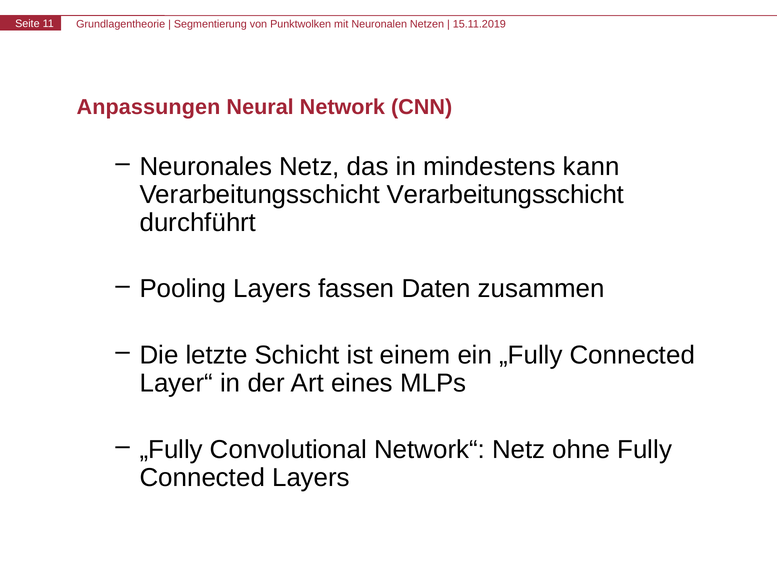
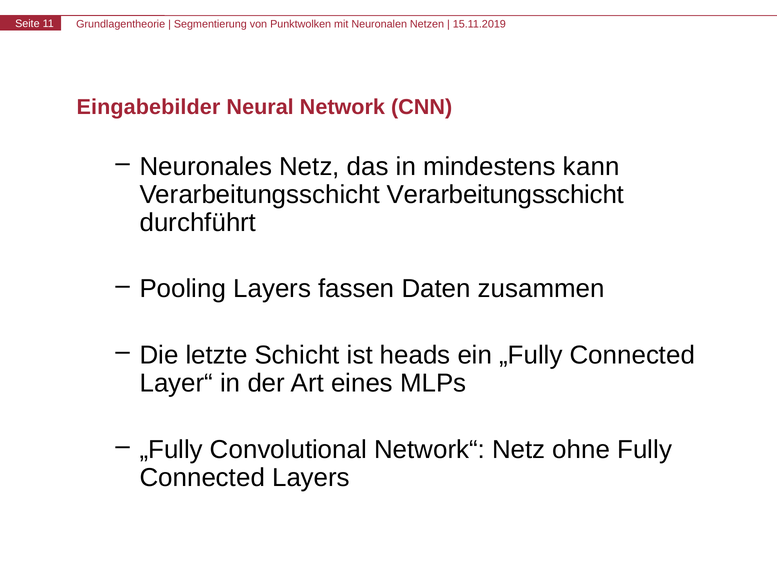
Anpassungen: Anpassungen -> Eingabebilder (148, 107)
einem: einem -> heads (415, 355)
